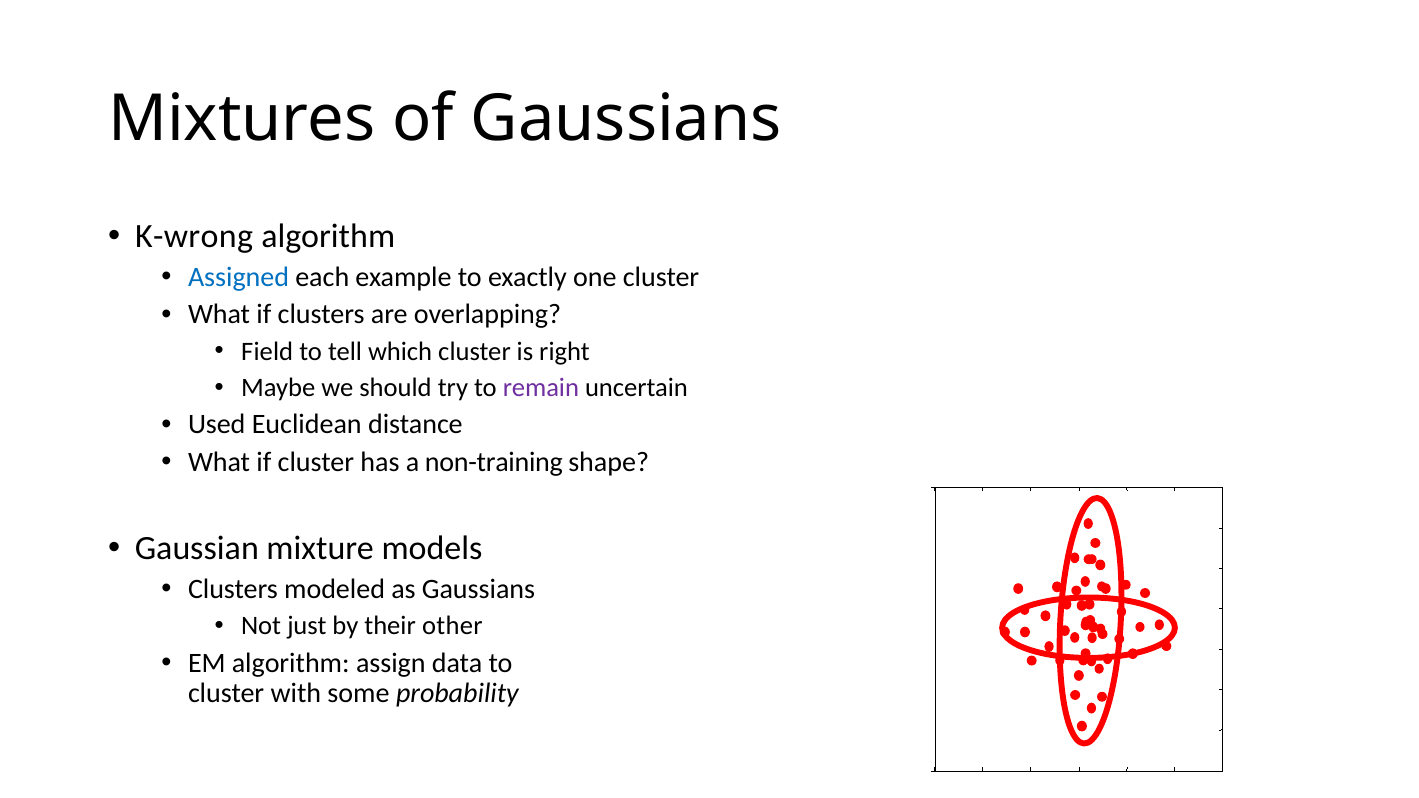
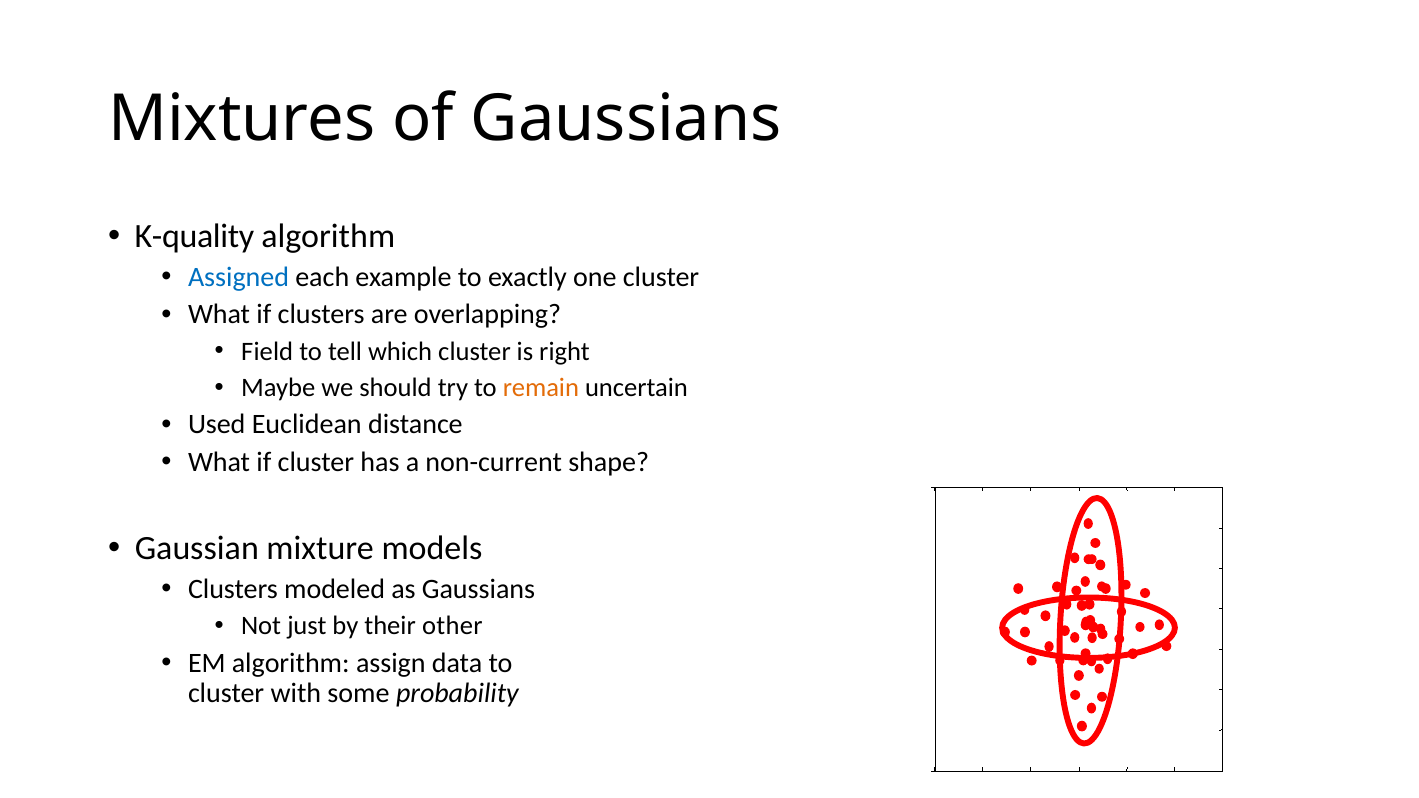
K-wrong: K-wrong -> K-quality (194, 236)
remain colour: purple -> orange (541, 388)
non-training: non-training -> non-current (494, 462)
